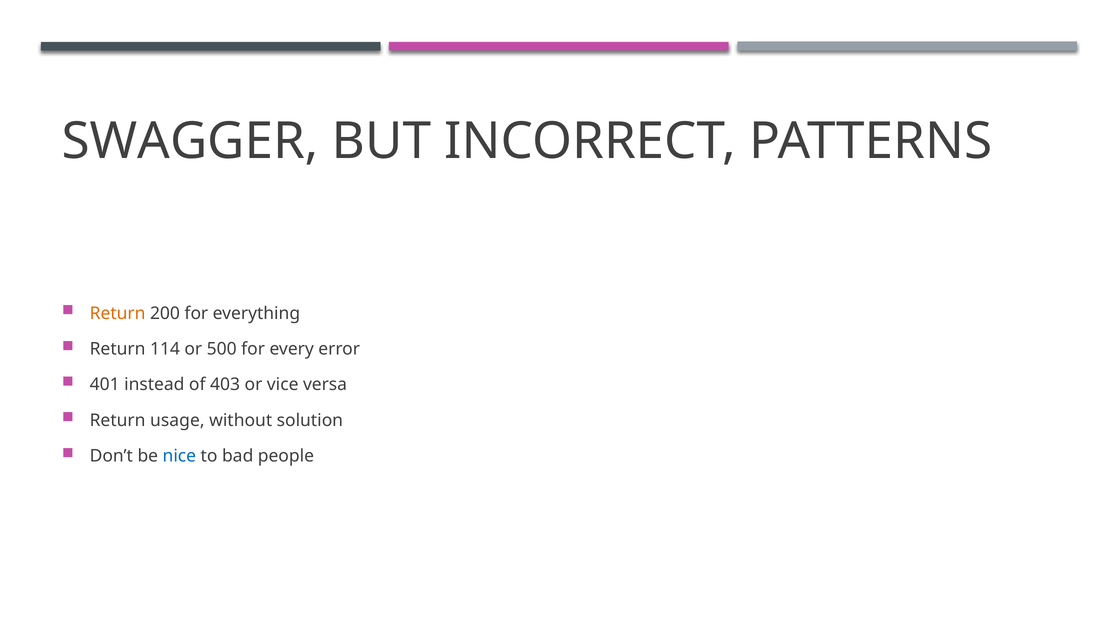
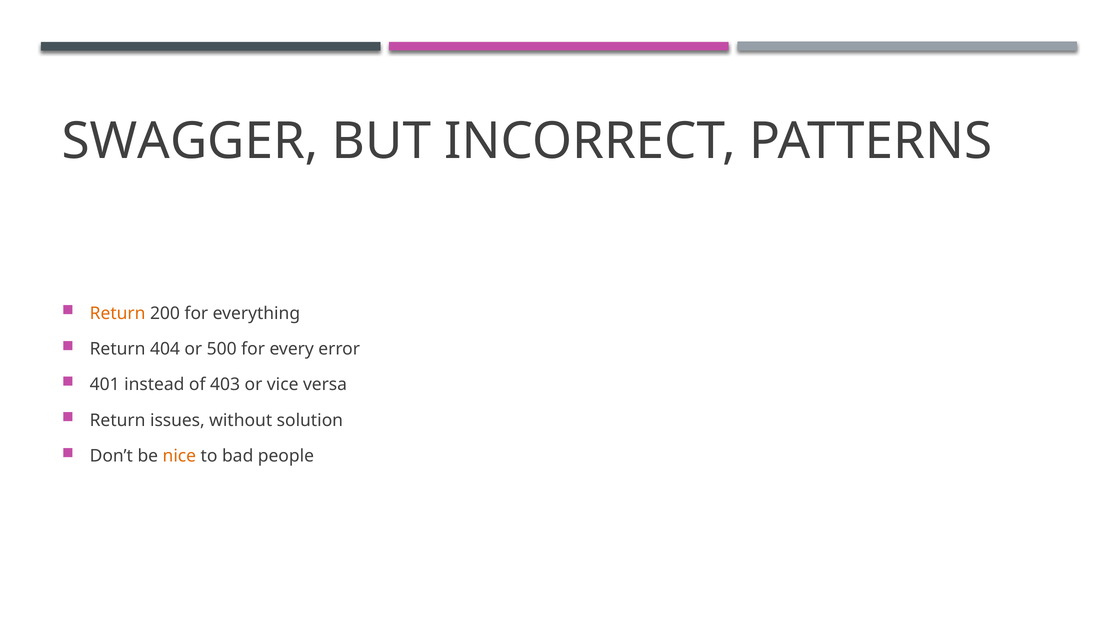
114: 114 -> 404 (165, 349)
usage: usage -> issues (177, 420)
nice colour: blue -> orange (179, 456)
